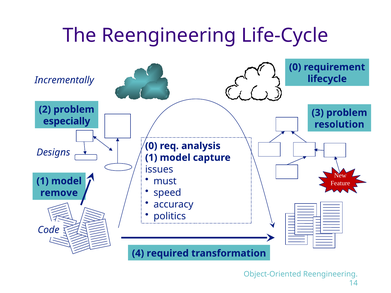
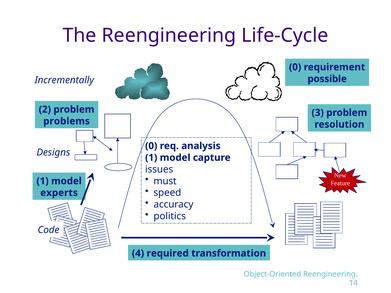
lifecycle: lifecycle -> possible (327, 79)
especially: especially -> problems (67, 121)
remove: remove -> experts (59, 193)
